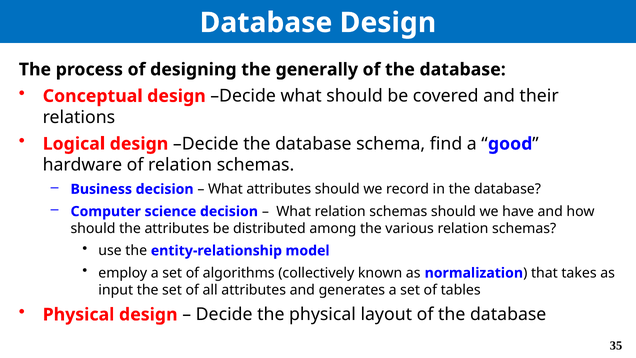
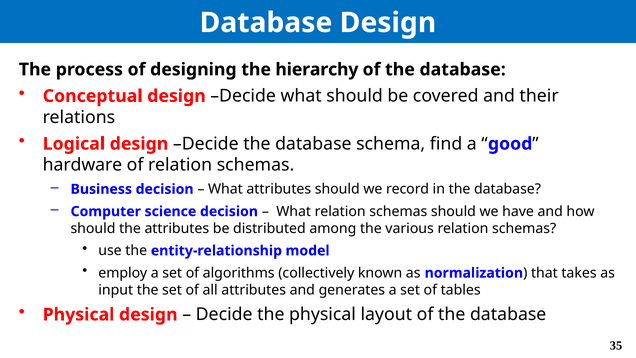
generally: generally -> hierarchy (317, 69)
